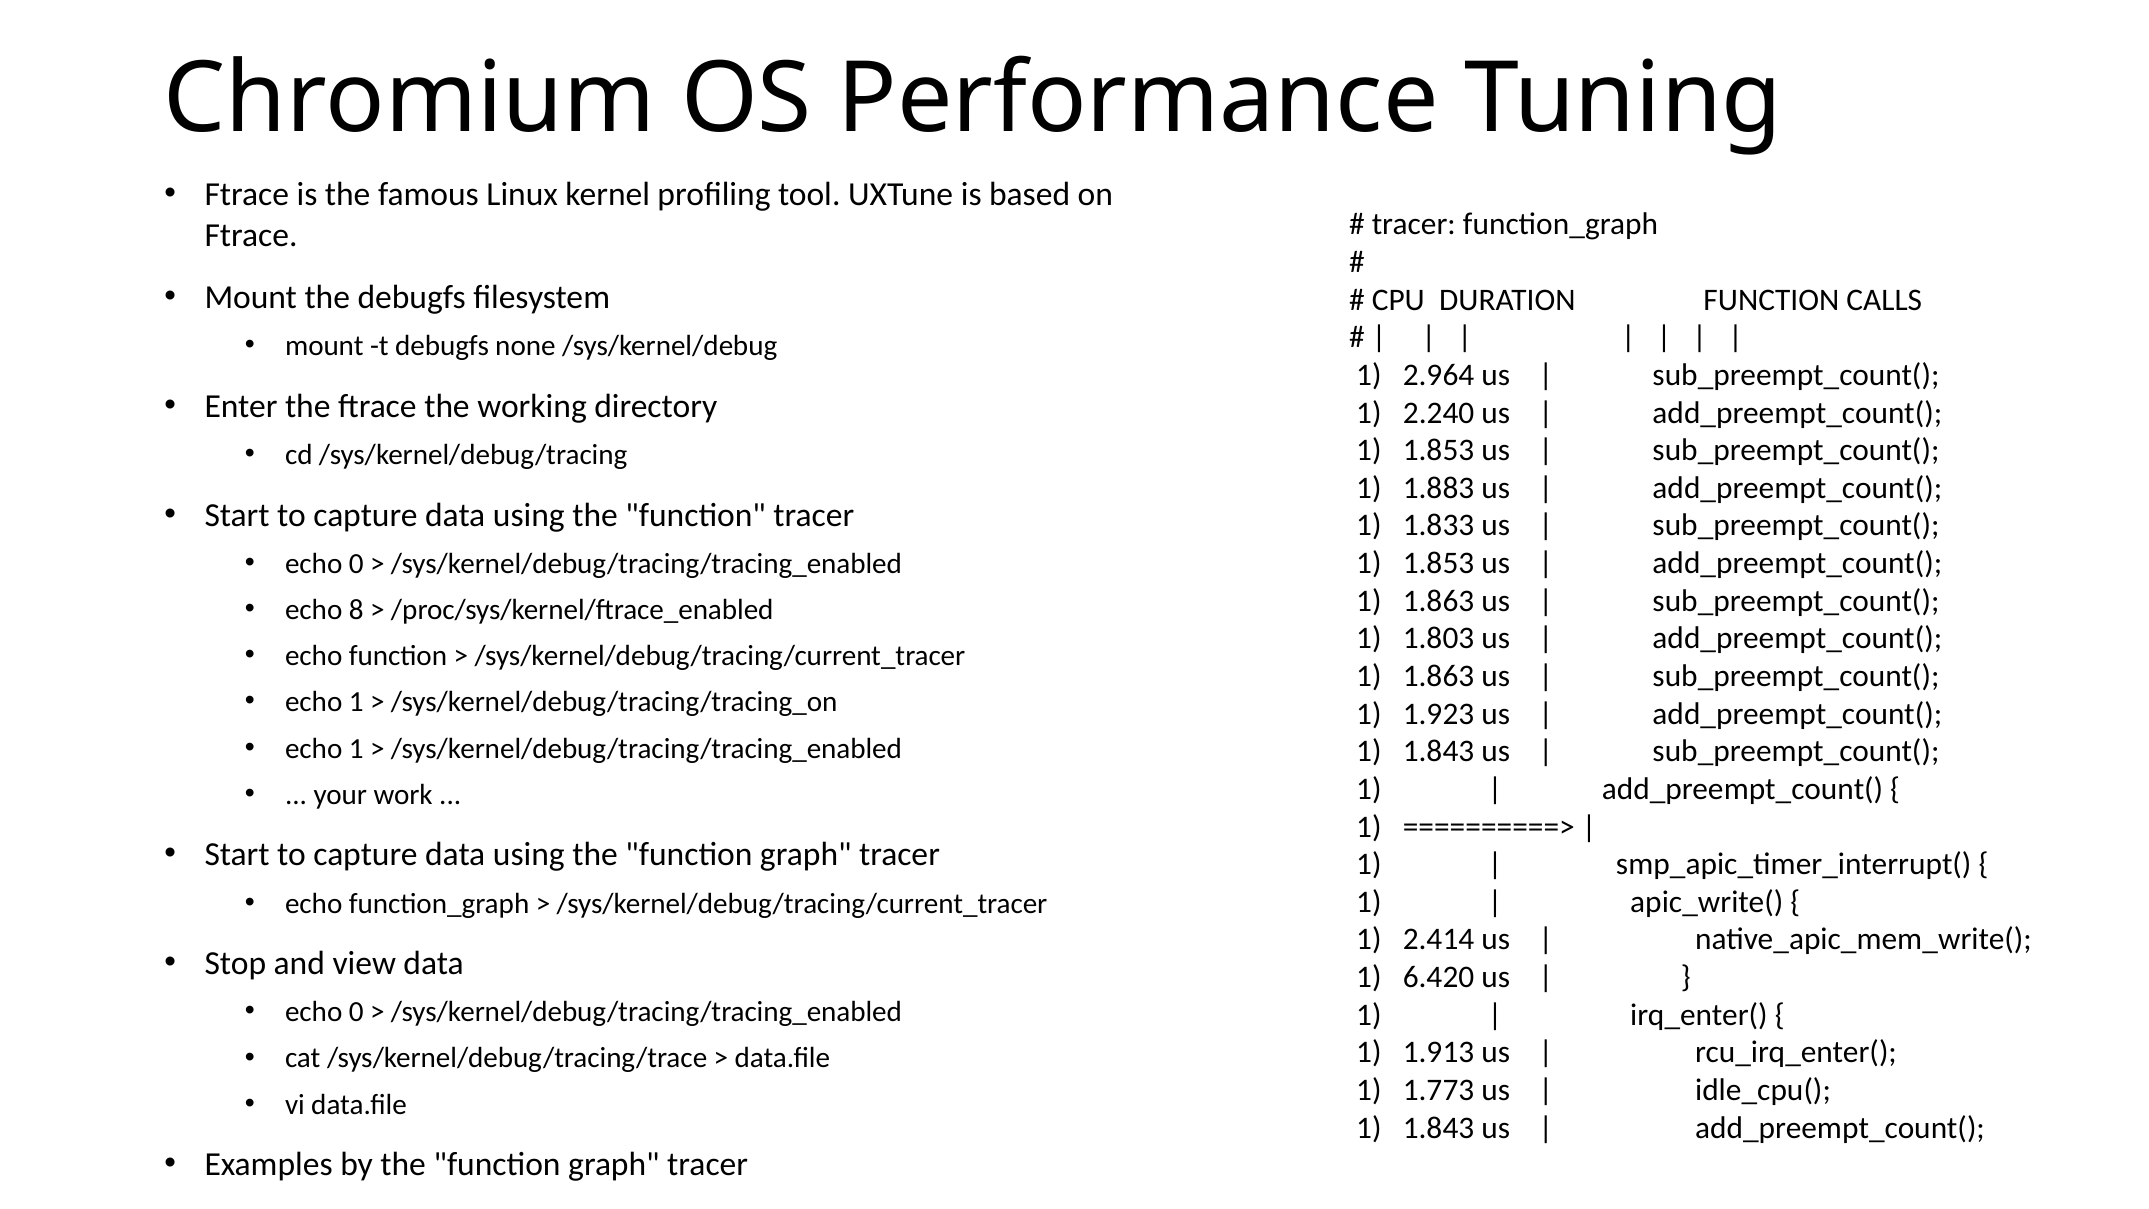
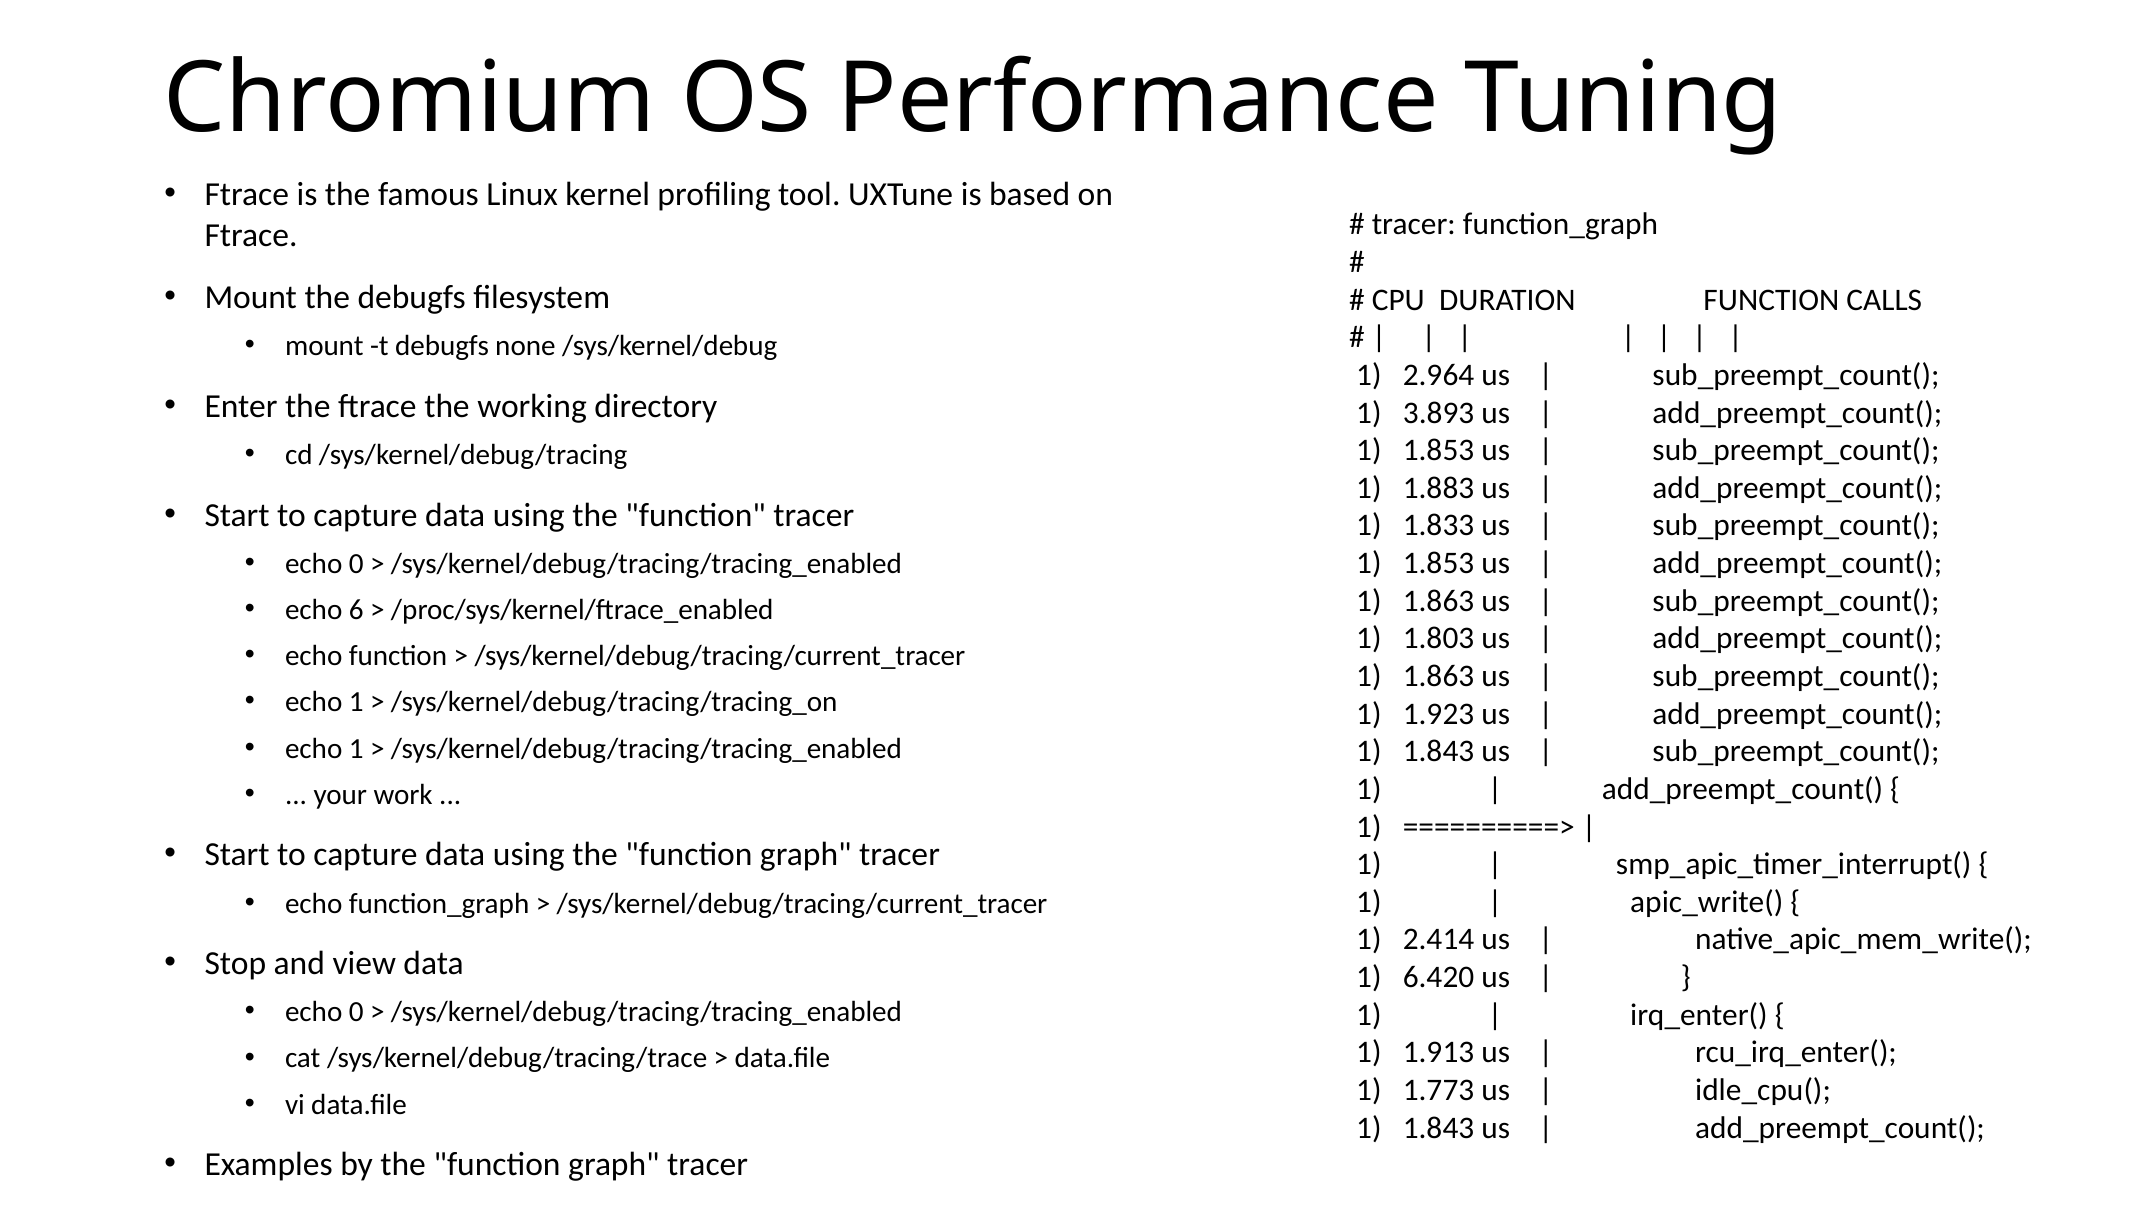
2.240: 2.240 -> 3.893 (1439, 413)
8: 8 -> 6 (356, 610)
